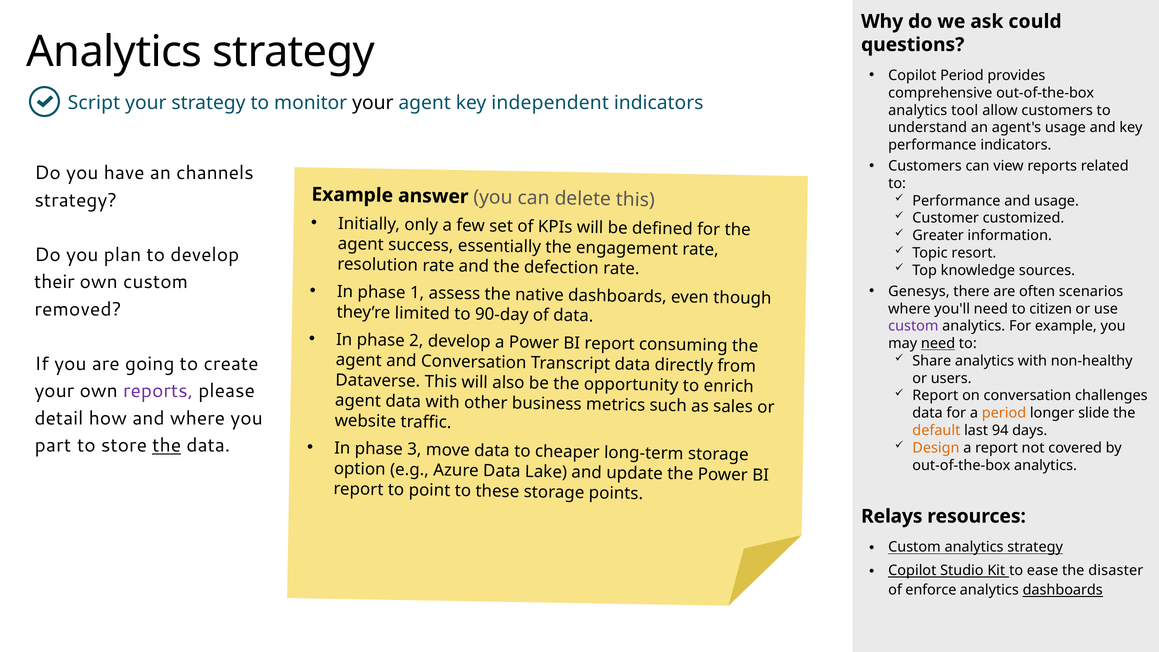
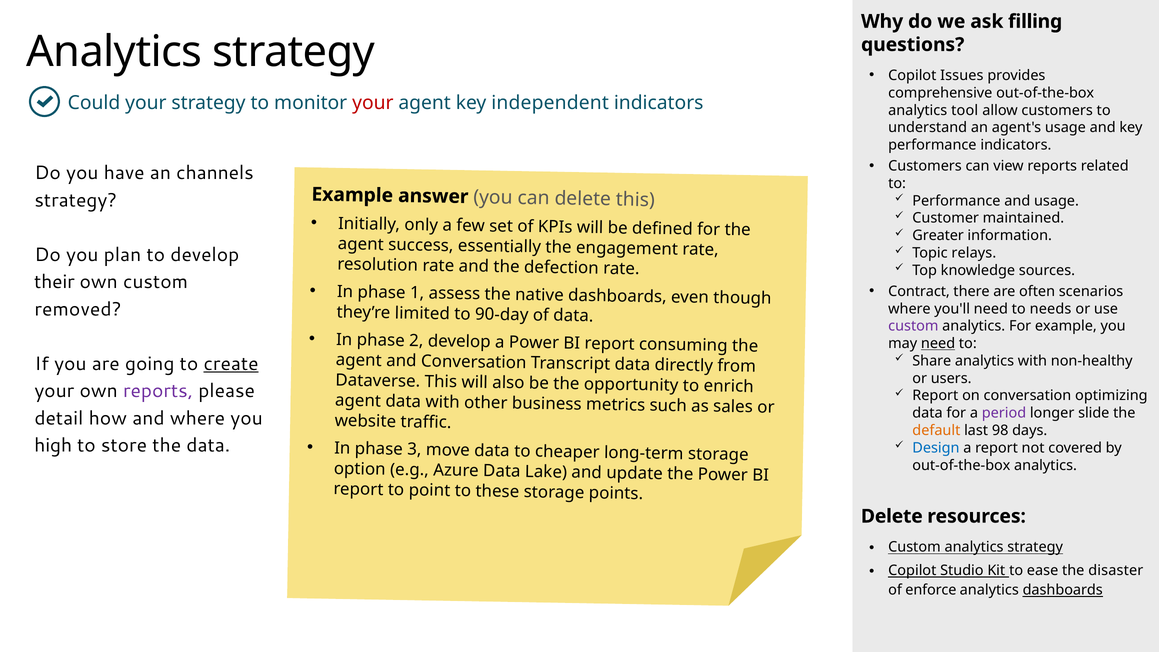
could: could -> filling (1035, 21)
Copilot Period: Period -> Issues (962, 75)
Script: Script -> Could (94, 103)
your colour: black -> red (373, 103)
customized: customized -> maintained (1023, 218)
resort: resort -> relays (974, 253)
Genesys: Genesys -> Contract (919, 291)
citizen: citizen -> needs (1051, 309)
create underline: none -> present (231, 364)
challenges: challenges -> optimizing (1111, 396)
period colour: orange -> purple (1004, 413)
94: 94 -> 98 (1000, 430)
part: part -> high (53, 445)
the underline: present -> none (167, 445)
Design colour: orange -> blue (936, 448)
Relays: Relays -> Delete (892, 516)
